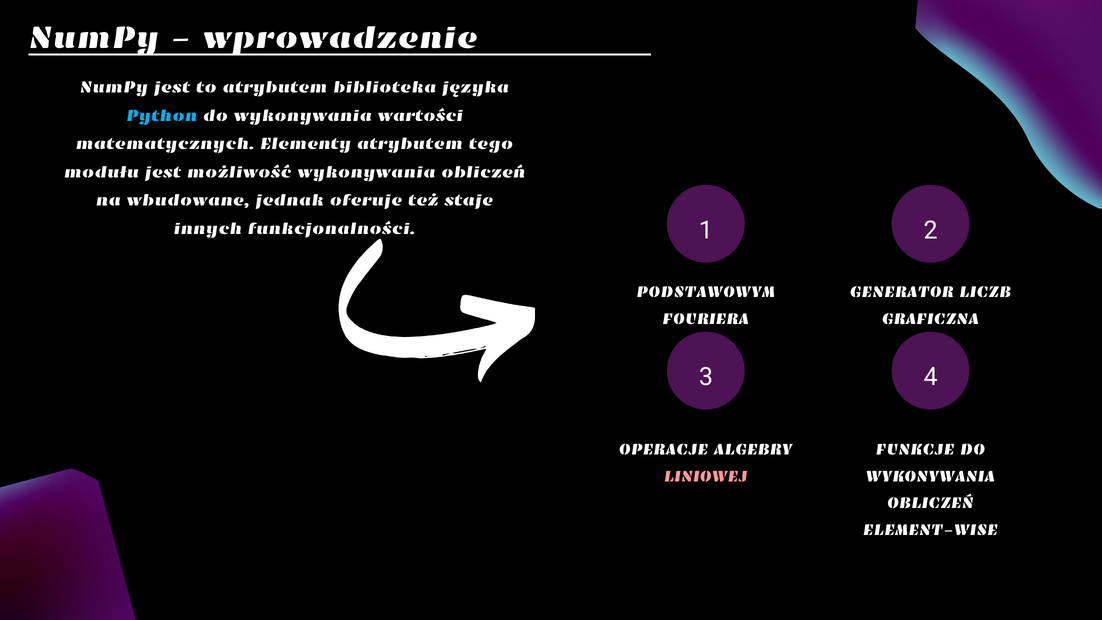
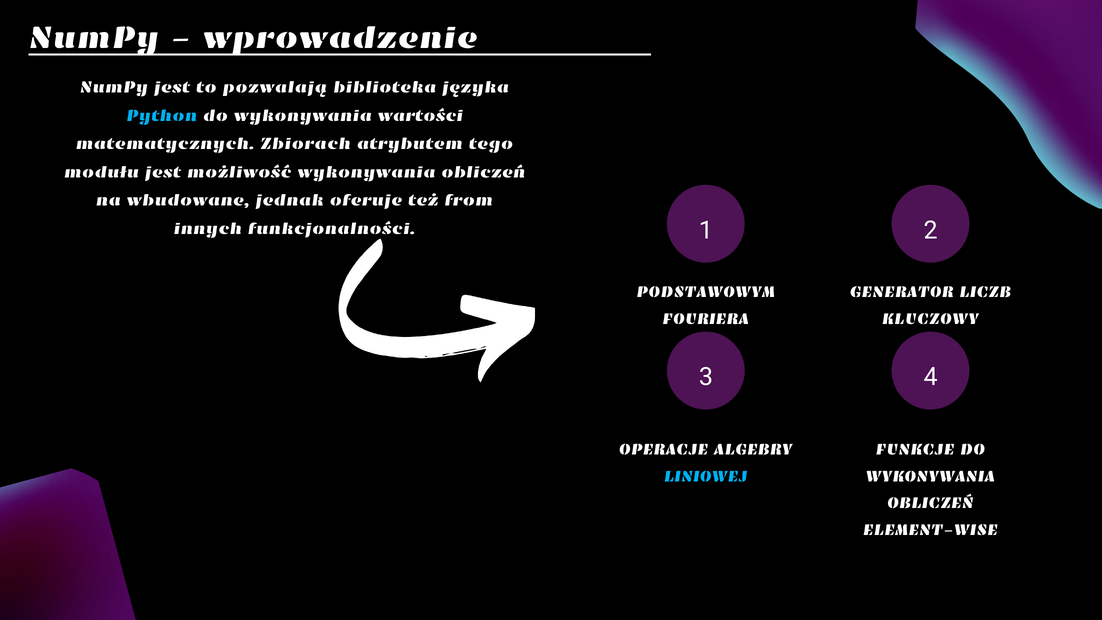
to atrybutem: atrybutem -> pozwalają (275, 87)
Elementy: Elementy -> Zbiorach (306, 144)
staje: staje -> from (469, 200)
GRAFICZNA: GRAFICZNA -> KLUCZOWY (930, 319)
LINIOWEJ colour: pink -> light blue (706, 476)
